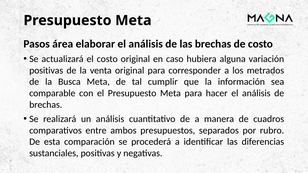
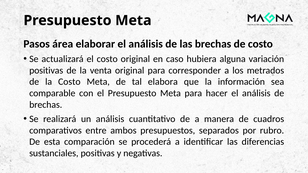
la Busca: Busca -> Costo (69, 82)
cumplir: cumplir -> elabora (163, 82)
